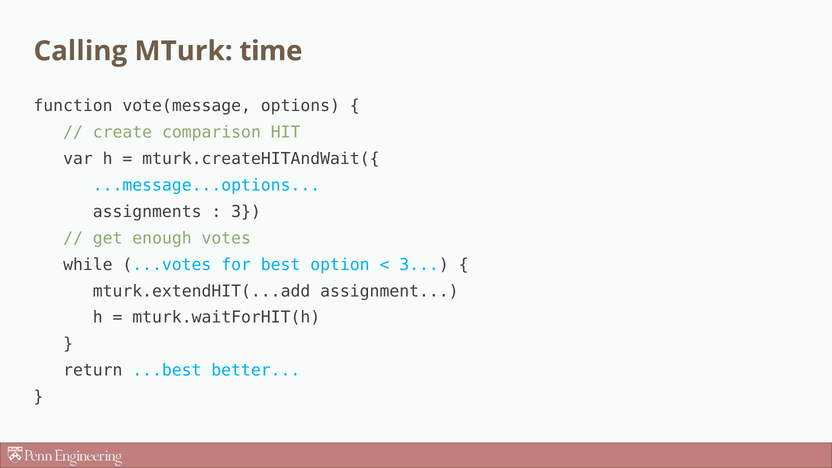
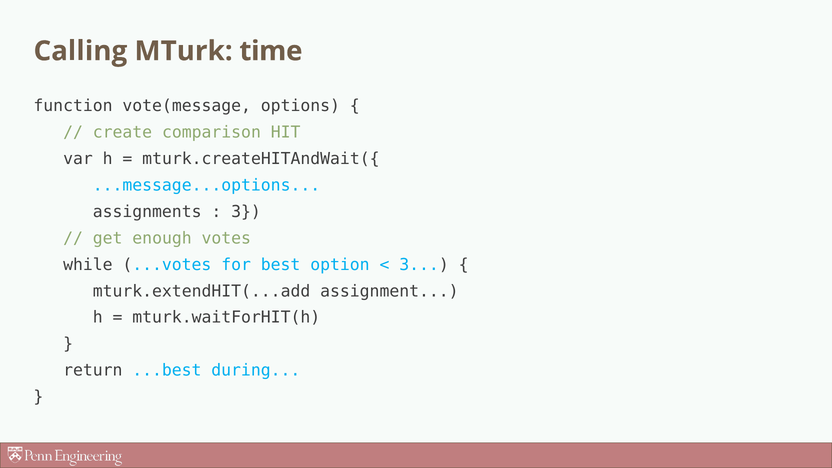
better: better -> during (256, 370)
